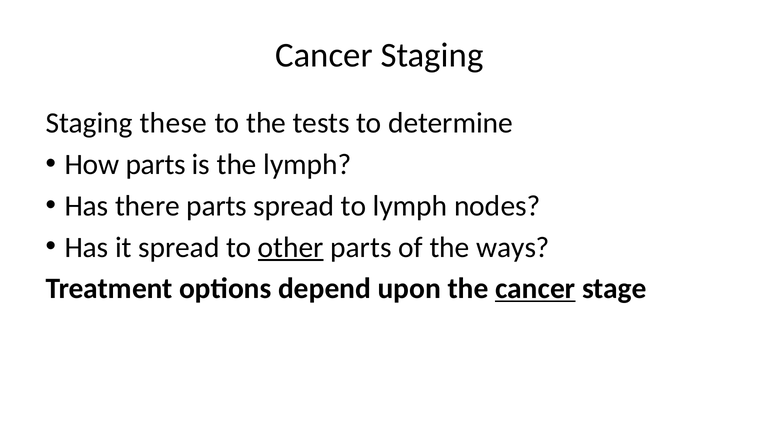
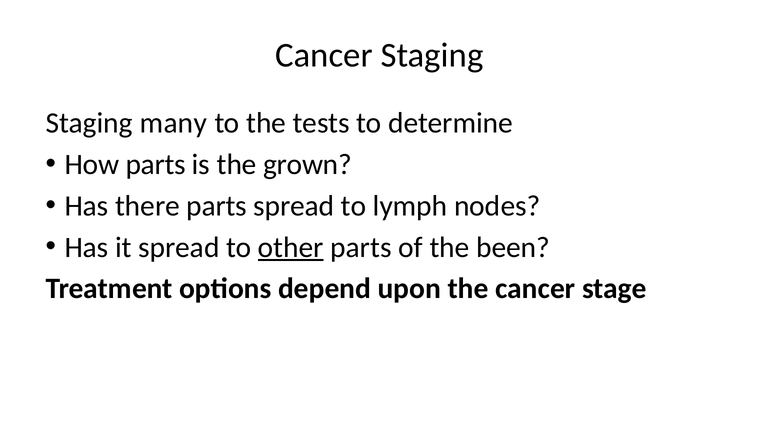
these: these -> many (173, 123)
the lymph: lymph -> grown (308, 165)
ways: ways -> been (513, 247)
cancer underline: present -> none (535, 289)
